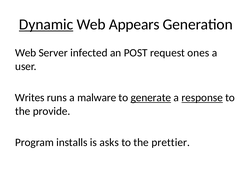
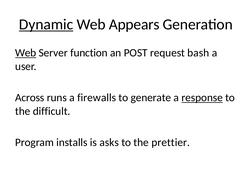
Web underline: none -> present (26, 53)
infected: infected -> function (89, 53)
ones: ones -> bash (198, 53)
Writes: Writes -> Across (30, 98)
malware: malware -> firewalls (97, 98)
generate underline: present -> none (151, 98)
provide: provide -> difficult (52, 111)
